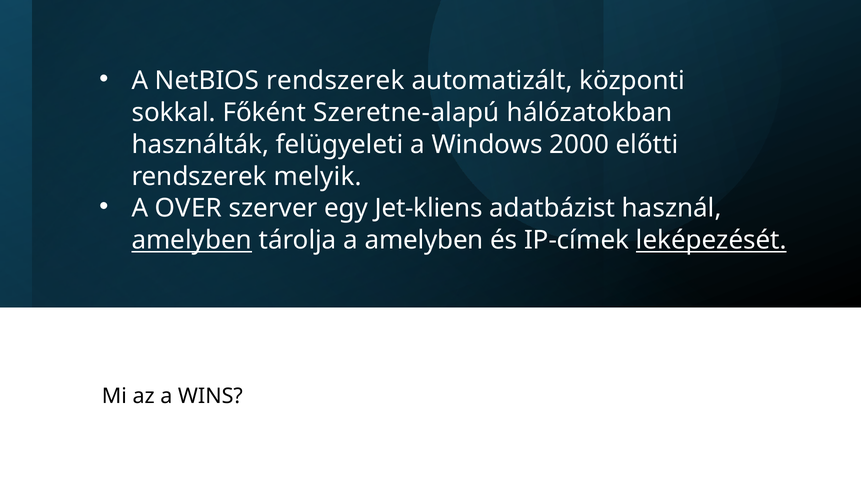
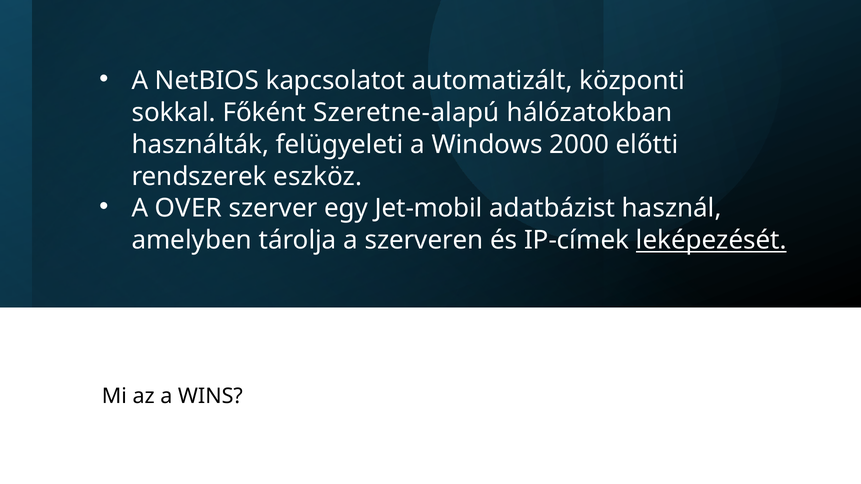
NetBIOS rendszerek: rendszerek -> kapcsolatot (336, 81)
melyik: melyik -> eszköz (318, 177)
Jet-kliens: Jet-kliens -> Jet-mobil (429, 209)
amelyben underline: present -> none (192, 241)
a amelyben: amelyben -> szerveren (424, 241)
